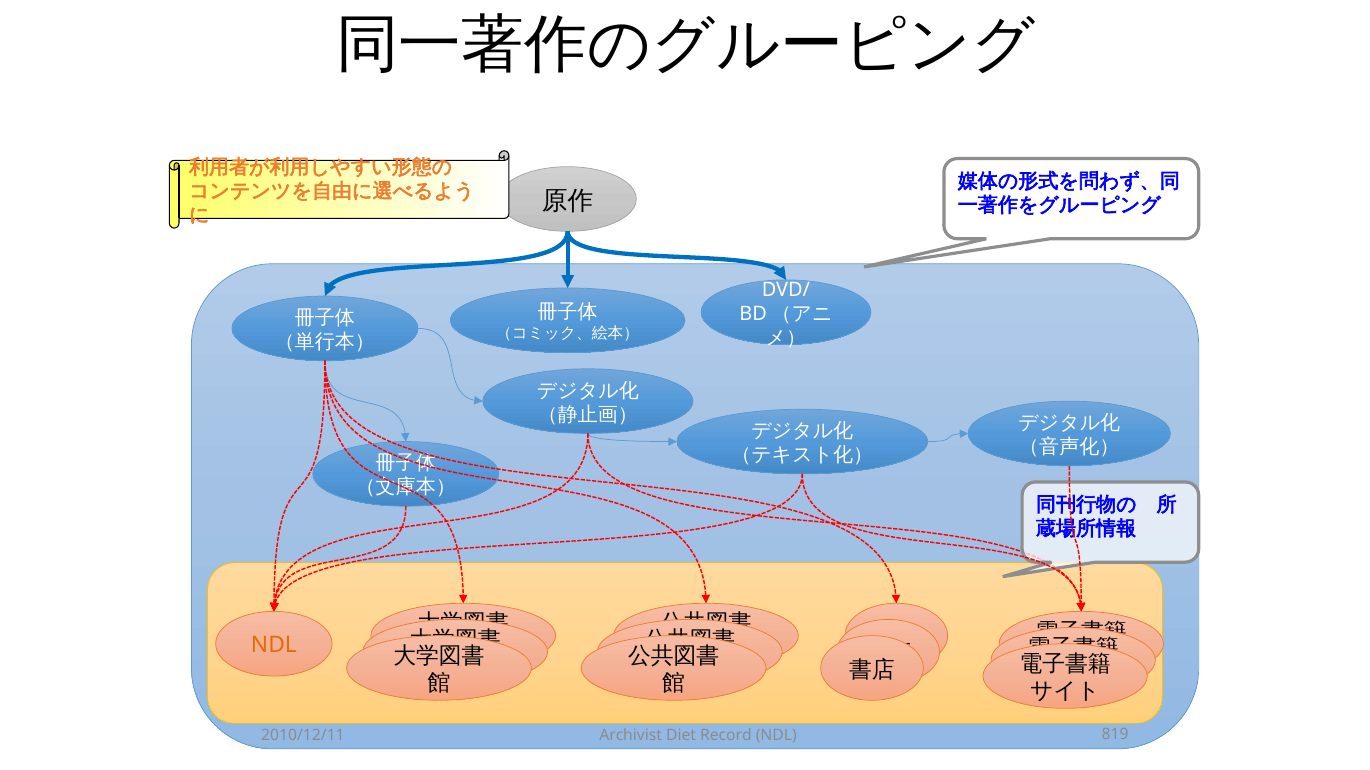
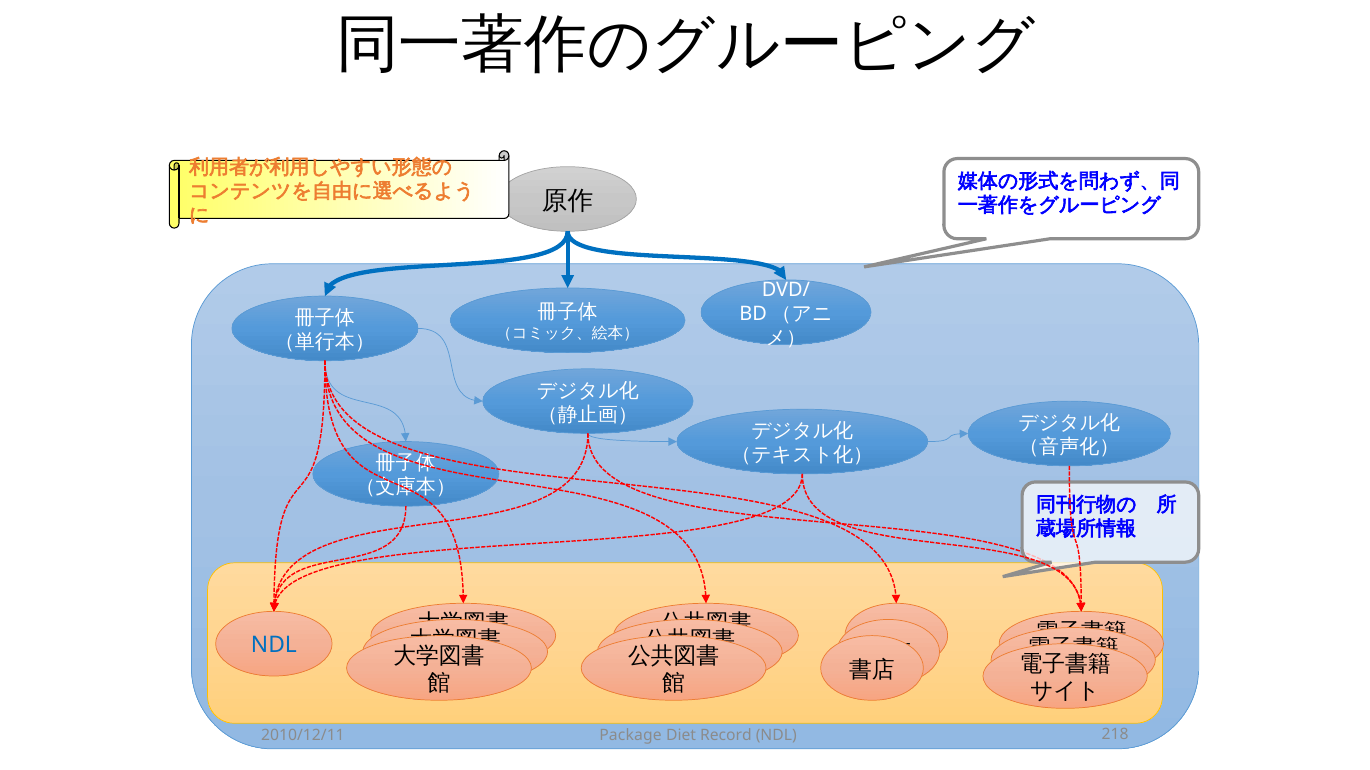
NDL colour: orange -> blue (274, 646)
Archivist: Archivist -> Package (631, 736)
819: 819 -> 218 (1115, 735)
